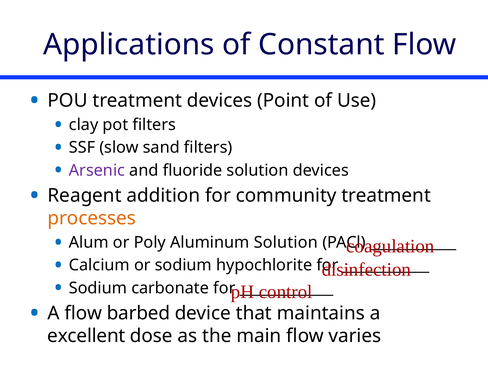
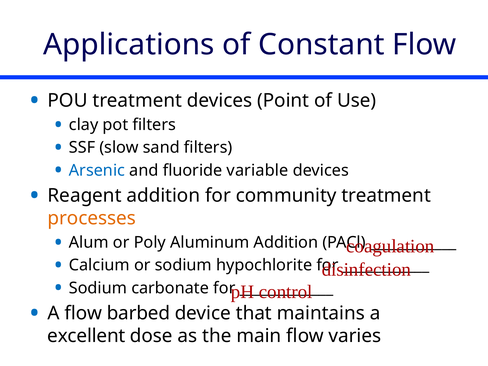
Arsenic colour: purple -> blue (97, 170)
fluoride solution: solution -> variable (257, 170)
Aluminum Solution: Solution -> Addition (286, 242)
